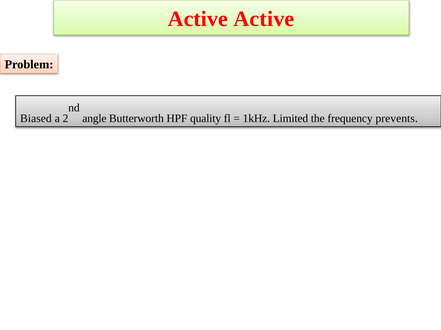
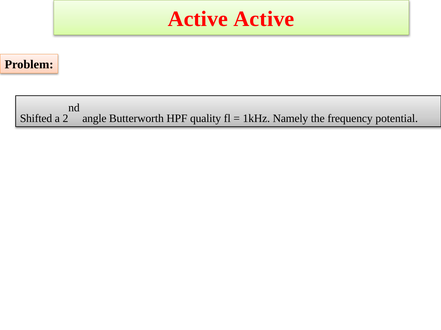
Biased: Biased -> Shifted (36, 119)
Limited: Limited -> Namely (290, 119)
prevents: prevents -> potential (397, 119)
